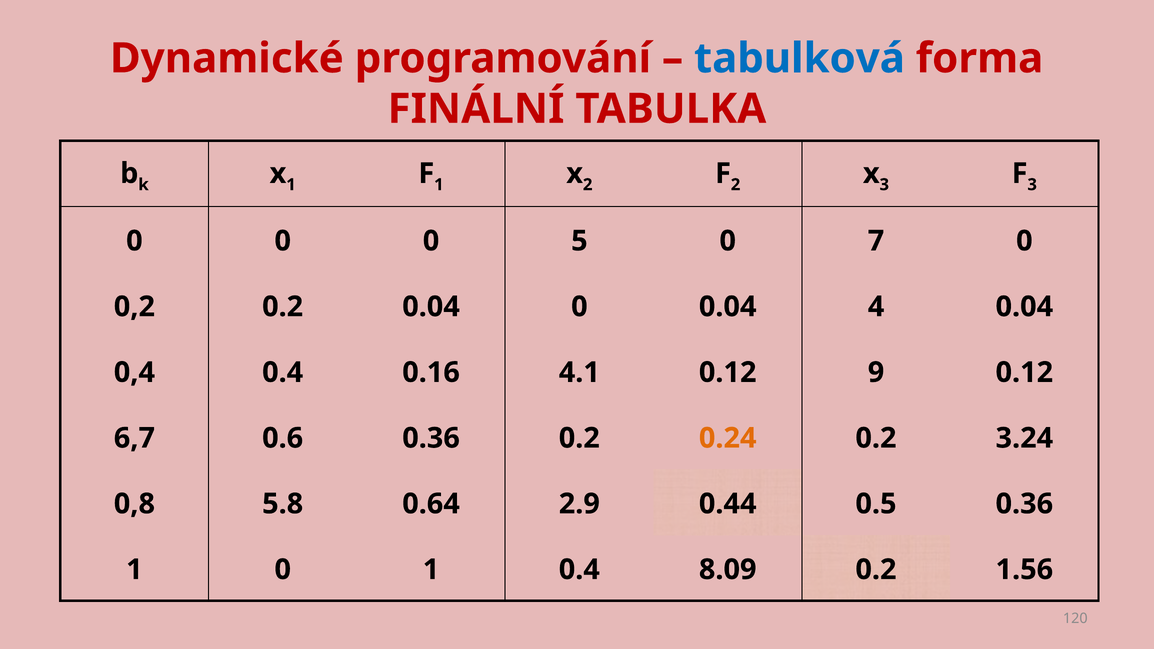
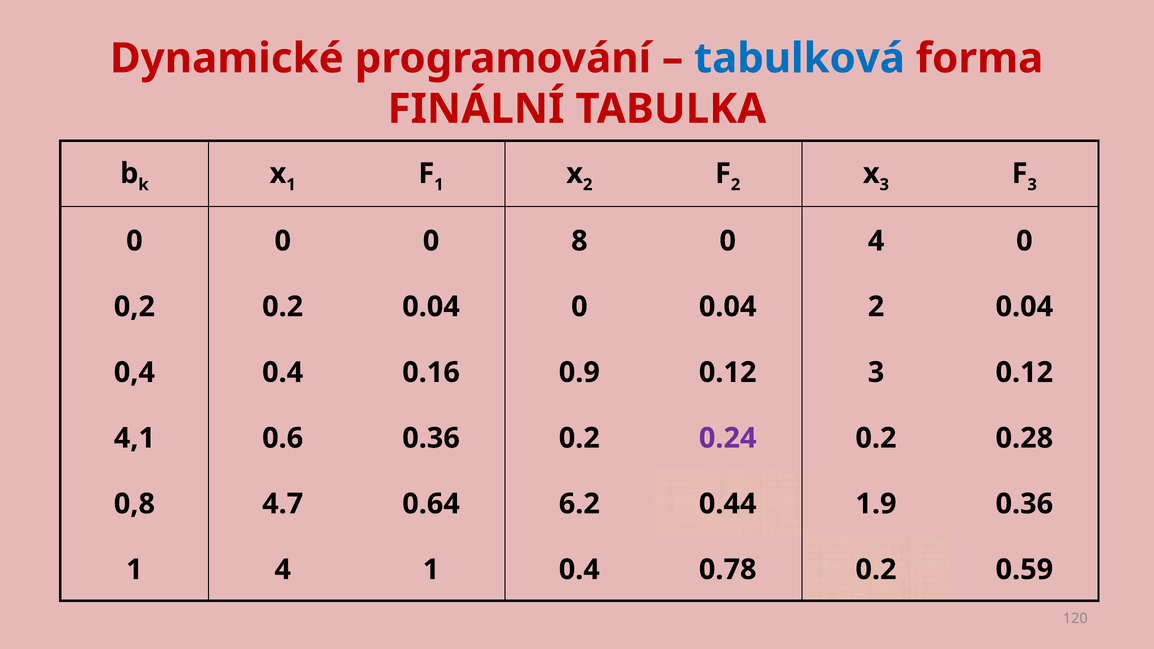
5: 5 -> 8 (579, 241)
0 7: 7 -> 4 (876, 241)
0.04 4: 4 -> 2 (876, 307)
4.1: 4.1 -> 0.9 (579, 372)
0.12 9: 9 -> 3 (876, 372)
6,7: 6,7 -> 4,1 (134, 438)
0.24 colour: orange -> purple (728, 438)
3.24: 3.24 -> 0.28 (1024, 438)
5.8: 5.8 -> 4.7 (283, 504)
2.9: 2.9 -> 6.2 (579, 504)
0.5: 0.5 -> 1.9 (876, 504)
1 0: 0 -> 4 (283, 570)
8.09: 8.09 -> 0.78 (728, 570)
1.56: 1.56 -> 0.59 (1024, 570)
